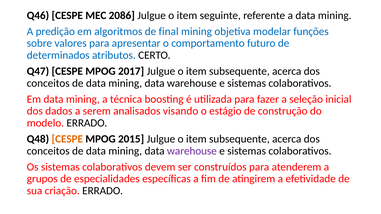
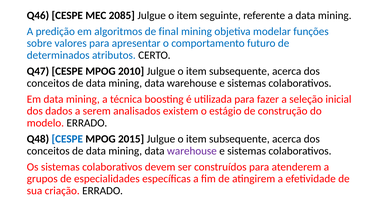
2086: 2086 -> 2085 (122, 15)
2017: 2017 -> 2010 (131, 71)
visando: visando -> existem (181, 111)
CESPE colour: orange -> blue (67, 139)
